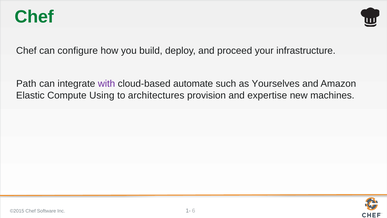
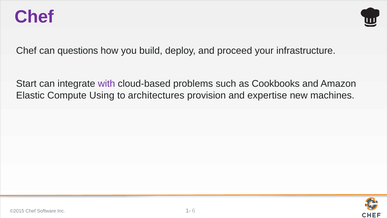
Chef colour: green -> purple (34, 17)
configure: configure -> questions (78, 51)
Path: Path -> Start (26, 84)
automate: automate -> problems (193, 84)
Yourselves: Yourselves -> Cookbooks (276, 84)
